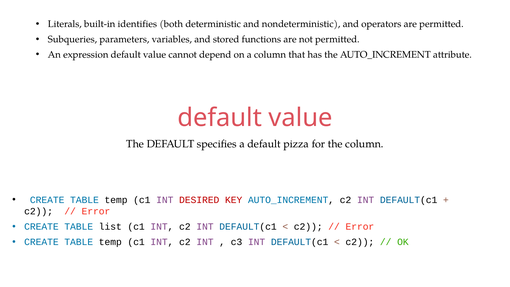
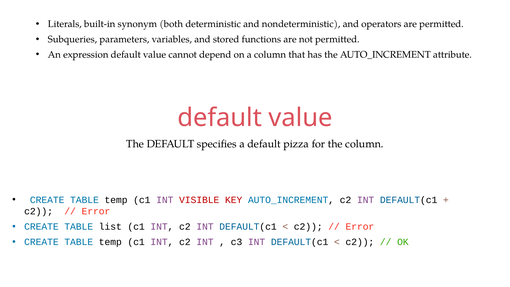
identifies: identifies -> synonym (137, 24)
DESIRED: DESIRED -> VISIBLE (199, 200)
